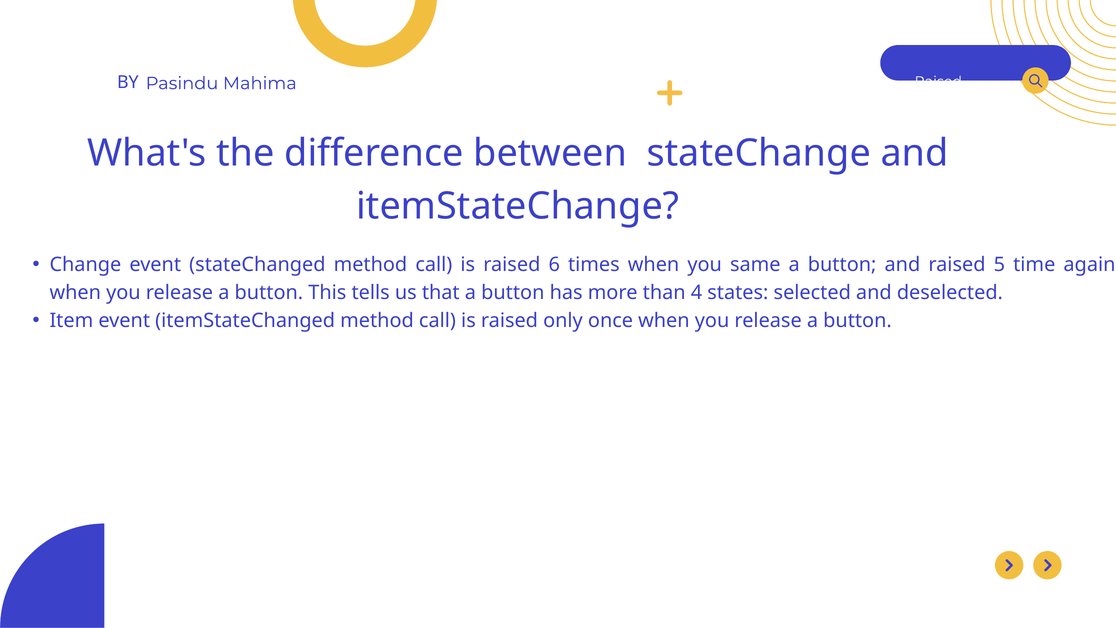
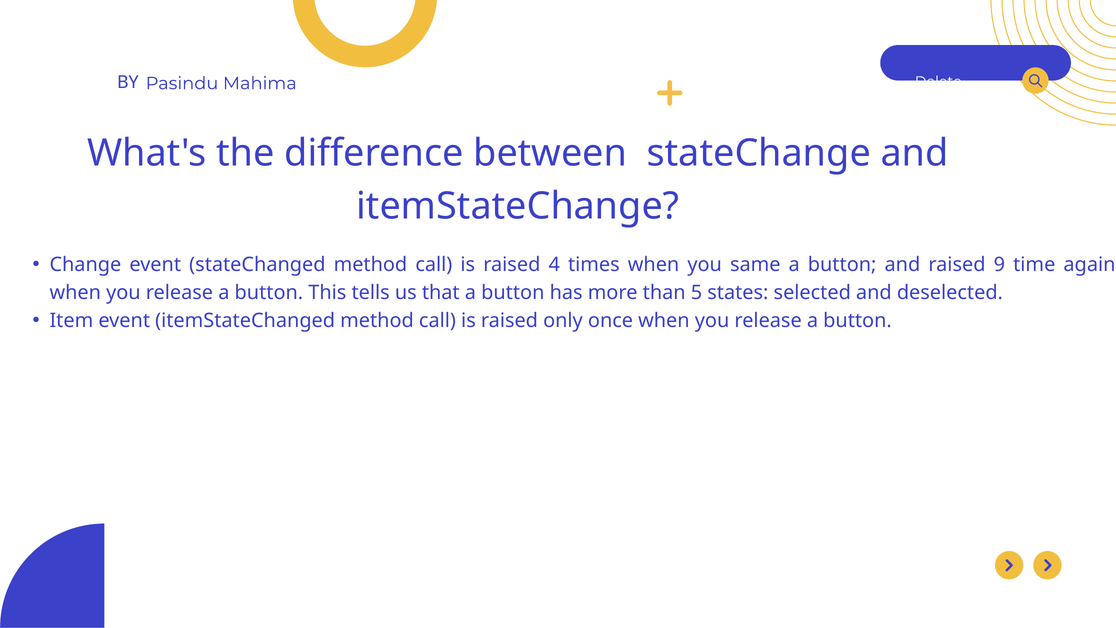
Raised: Raised -> Delete (938, 81)
6: 6 -> 4 (554, 265)
5: 5 -> 9 (999, 265)
4: 4 -> 5 (696, 293)
